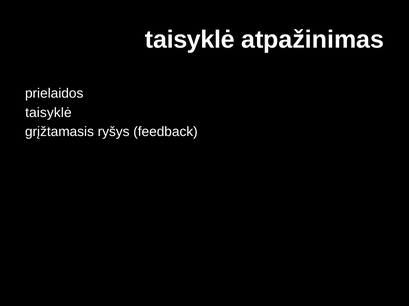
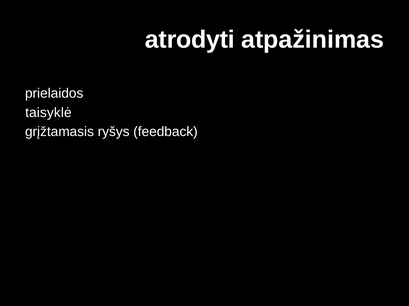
taisyklė: taisyklė -> atrodyti (190, 40)
